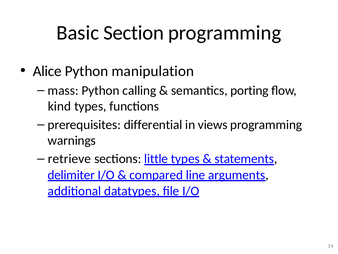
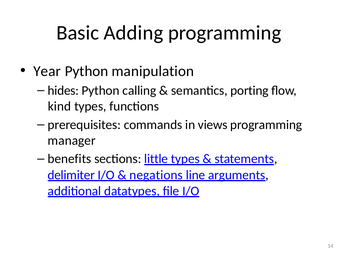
Section: Section -> Adding (133, 33)
Alice: Alice -> Year (47, 71)
mass: mass -> hides (63, 90)
differential: differential -> commands (153, 124)
warnings: warnings -> manager (72, 140)
retrieve: retrieve -> benefits (70, 159)
compared: compared -> negations (156, 175)
